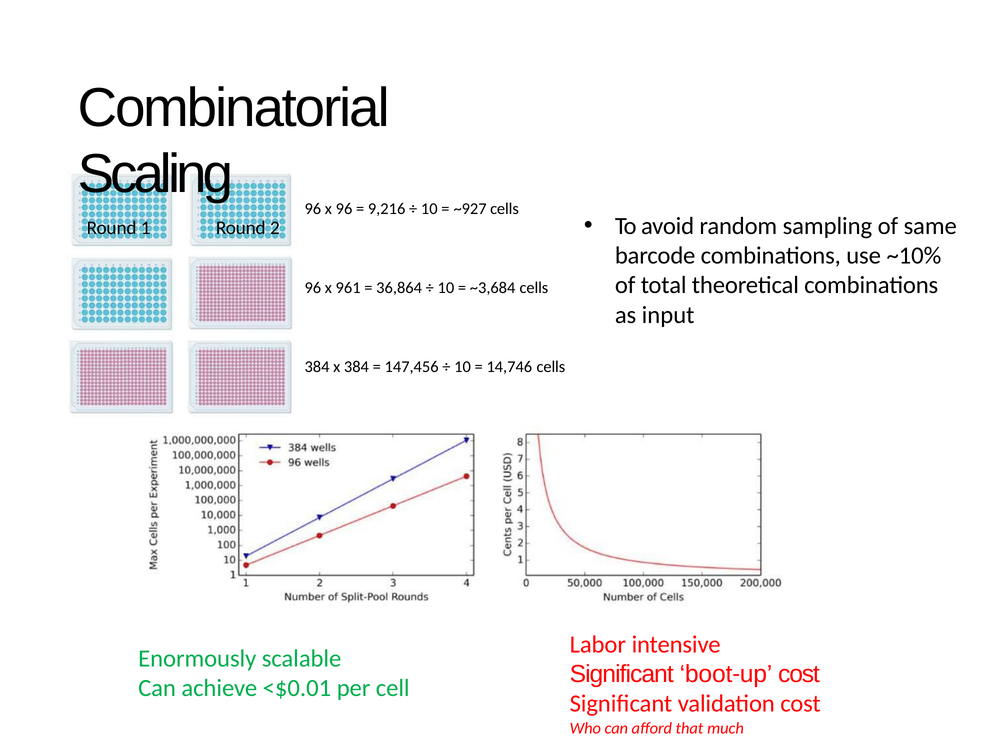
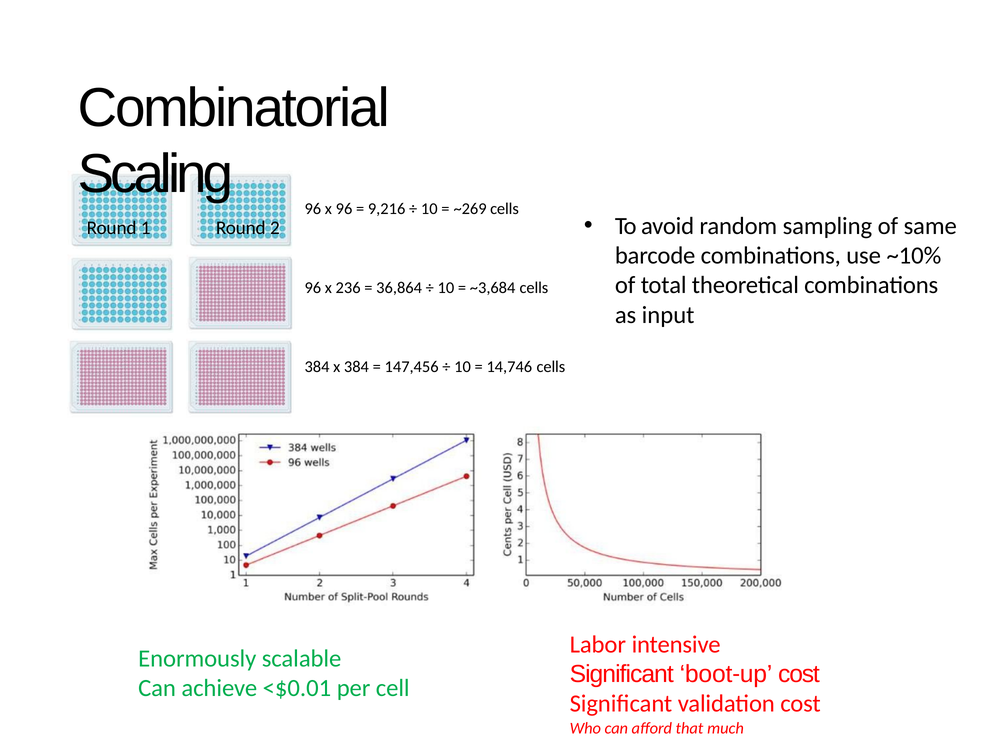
~927: ~927 -> ~269 (470, 209)
961: 961 -> 236 (348, 288)
